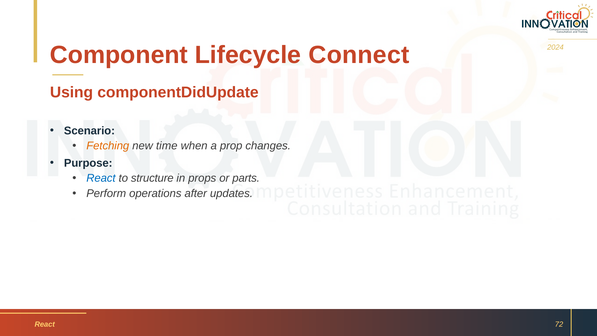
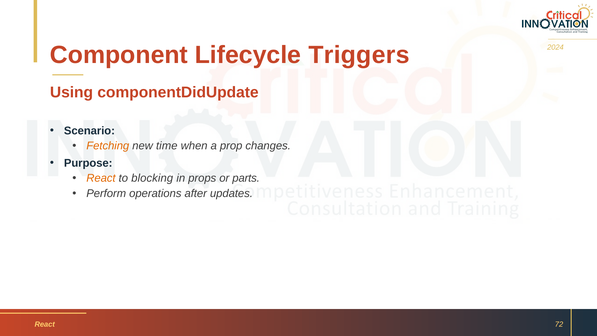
Connect: Connect -> Triggers (359, 55)
React colour: blue -> orange (101, 178)
structure: structure -> blocking (152, 178)
